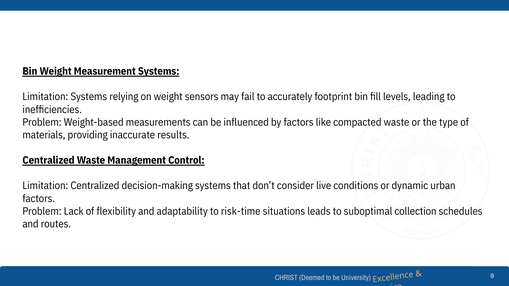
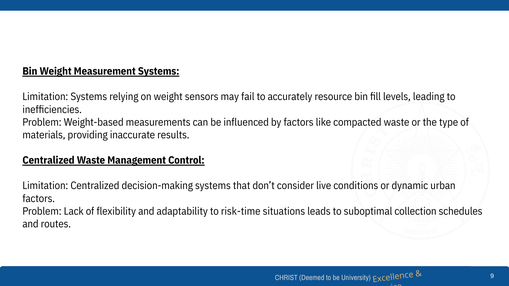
footprint: footprint -> resource (333, 97)
